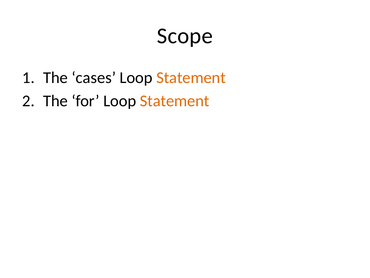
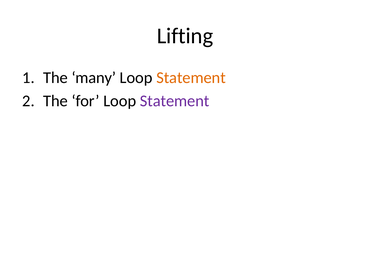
Scope: Scope -> Lifting (185, 36)
cases: cases -> many (94, 78)
Statement colour: orange -> purple (175, 101)
